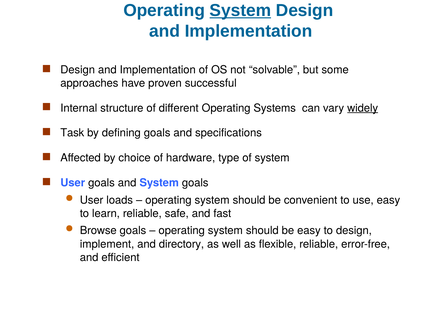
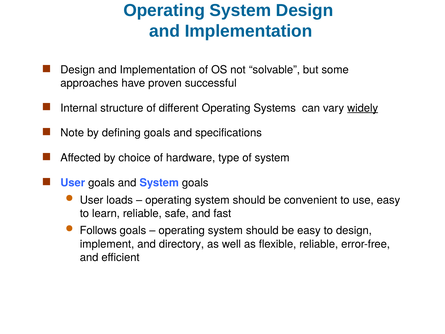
System underline: present -> none (240, 10)
Task: Task -> Note (72, 133)
Browse: Browse -> Follows (98, 230)
